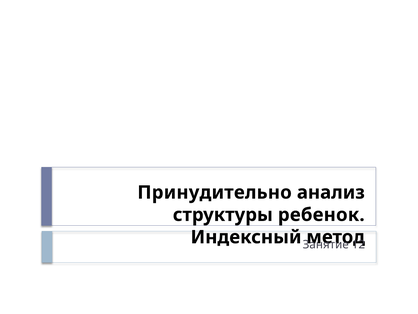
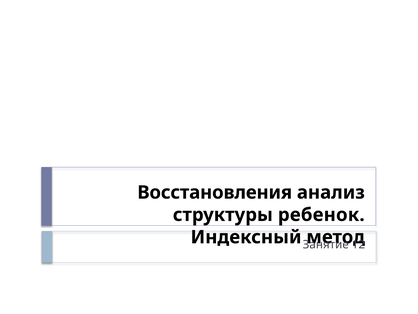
Принудительно: Принудительно -> Восстановления (215, 192)
